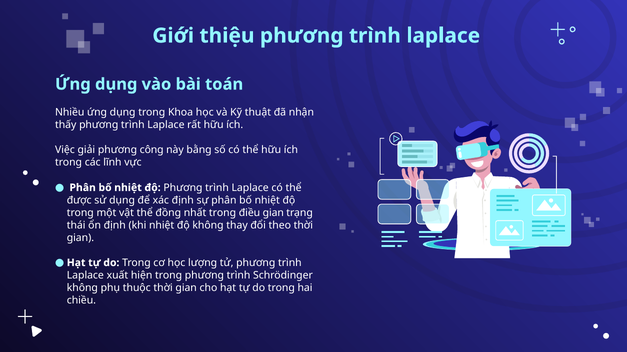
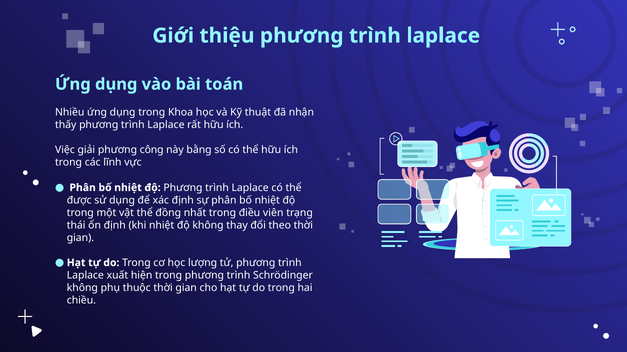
điều gian: gian -> viên (273, 213)
